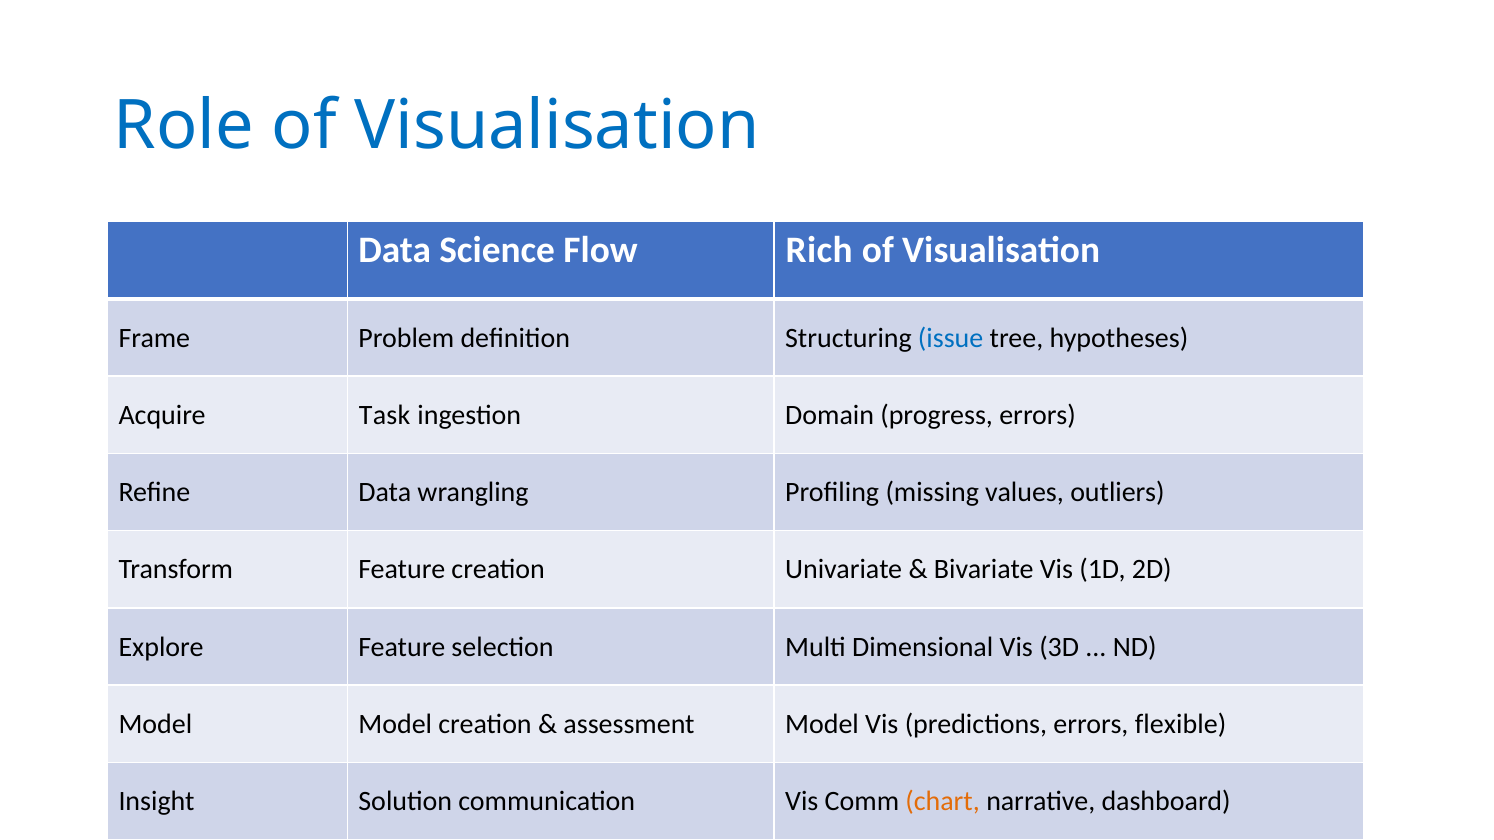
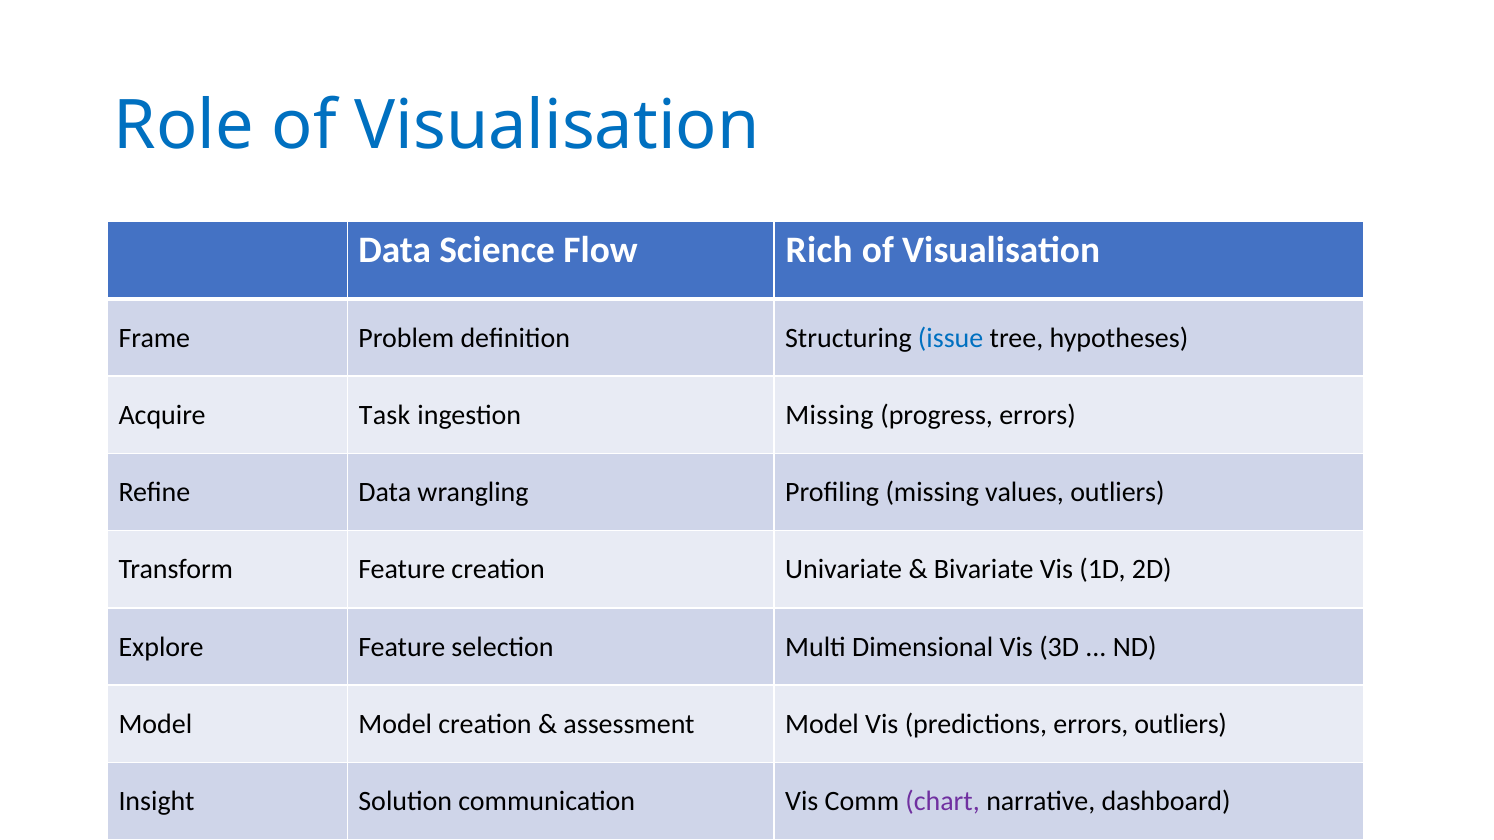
ingestion Domain: Domain -> Missing (829, 415)
errors flexible: flexible -> outliers (1181, 724)
chart colour: orange -> purple (943, 802)
